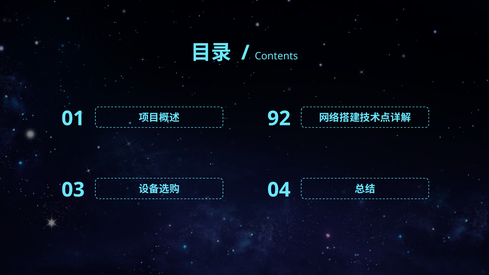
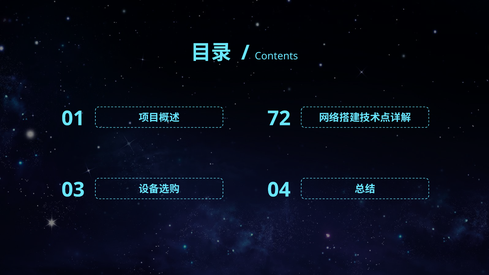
92: 92 -> 72 (279, 119)
